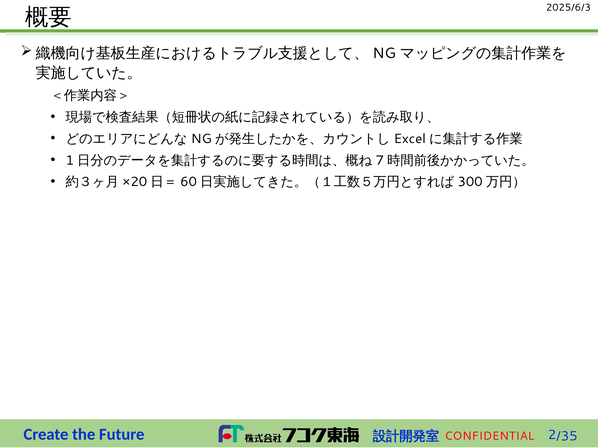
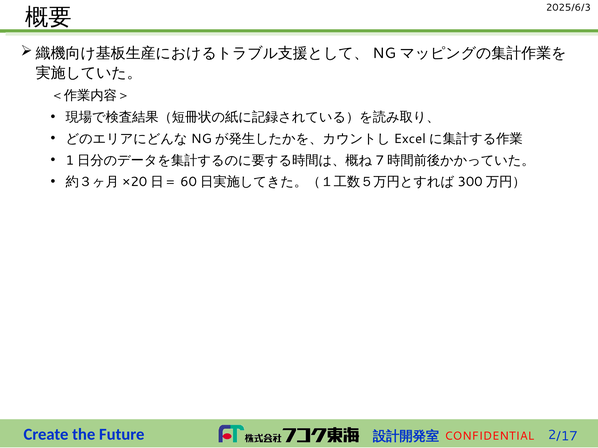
/35: /35 -> /17 (567, 437)
